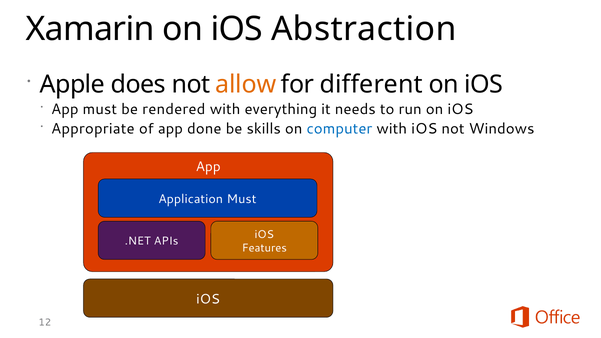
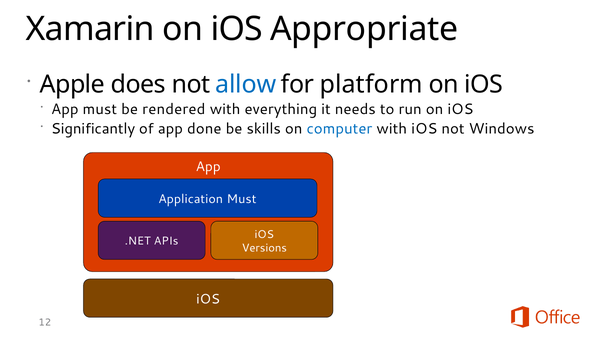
Abstraction: Abstraction -> Appropriate (364, 29)
allow colour: orange -> blue (246, 85)
different: different -> platform (371, 85)
Appropriate: Appropriate -> Significantly (93, 129)
Features: Features -> Versions (264, 248)
